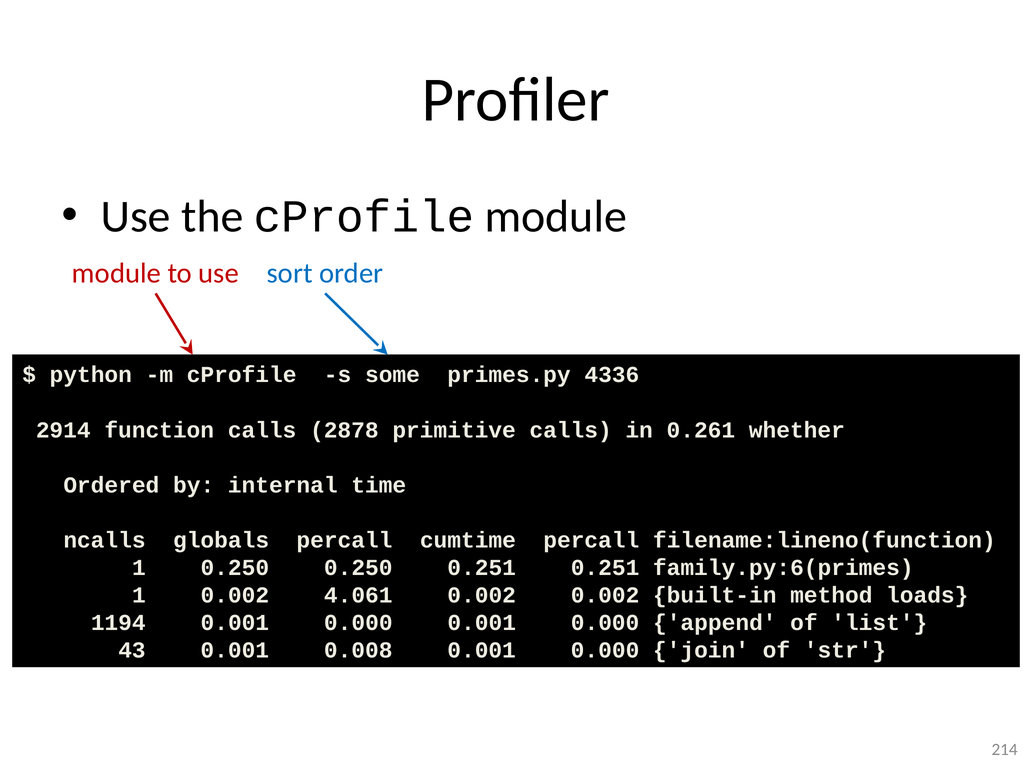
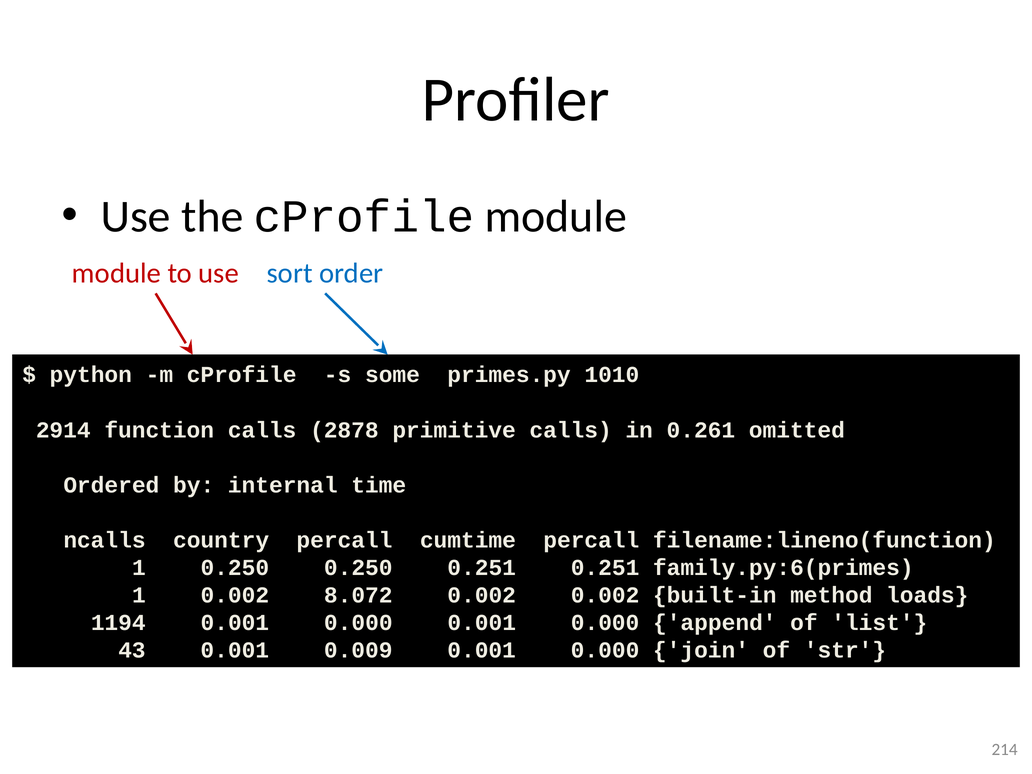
4336: 4336 -> 1010 (612, 375)
whether: whether -> omitted (797, 430)
globals: globals -> country (221, 540)
4.061: 4.061 -> 8.072 (358, 595)
0.008: 0.008 -> 0.009 (358, 650)
